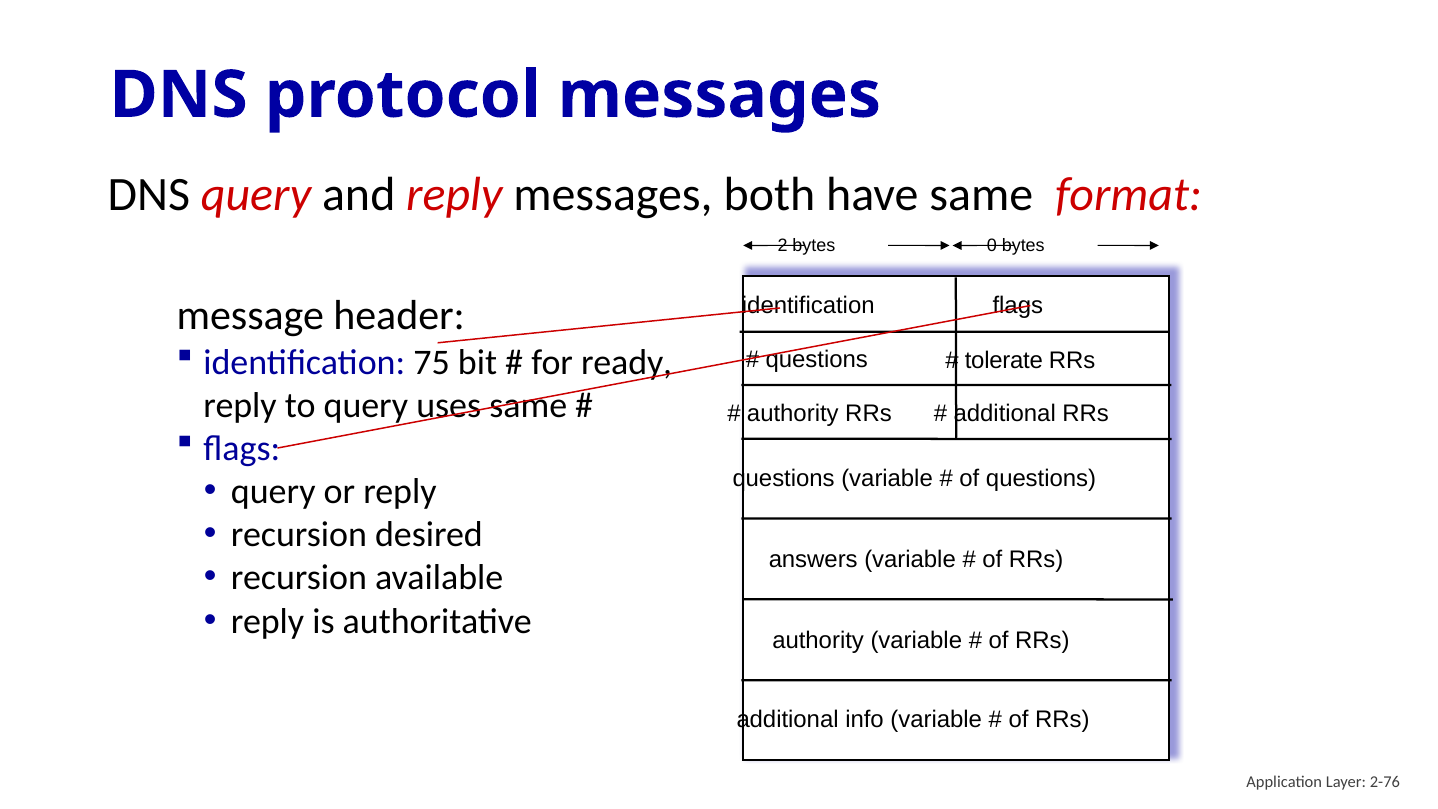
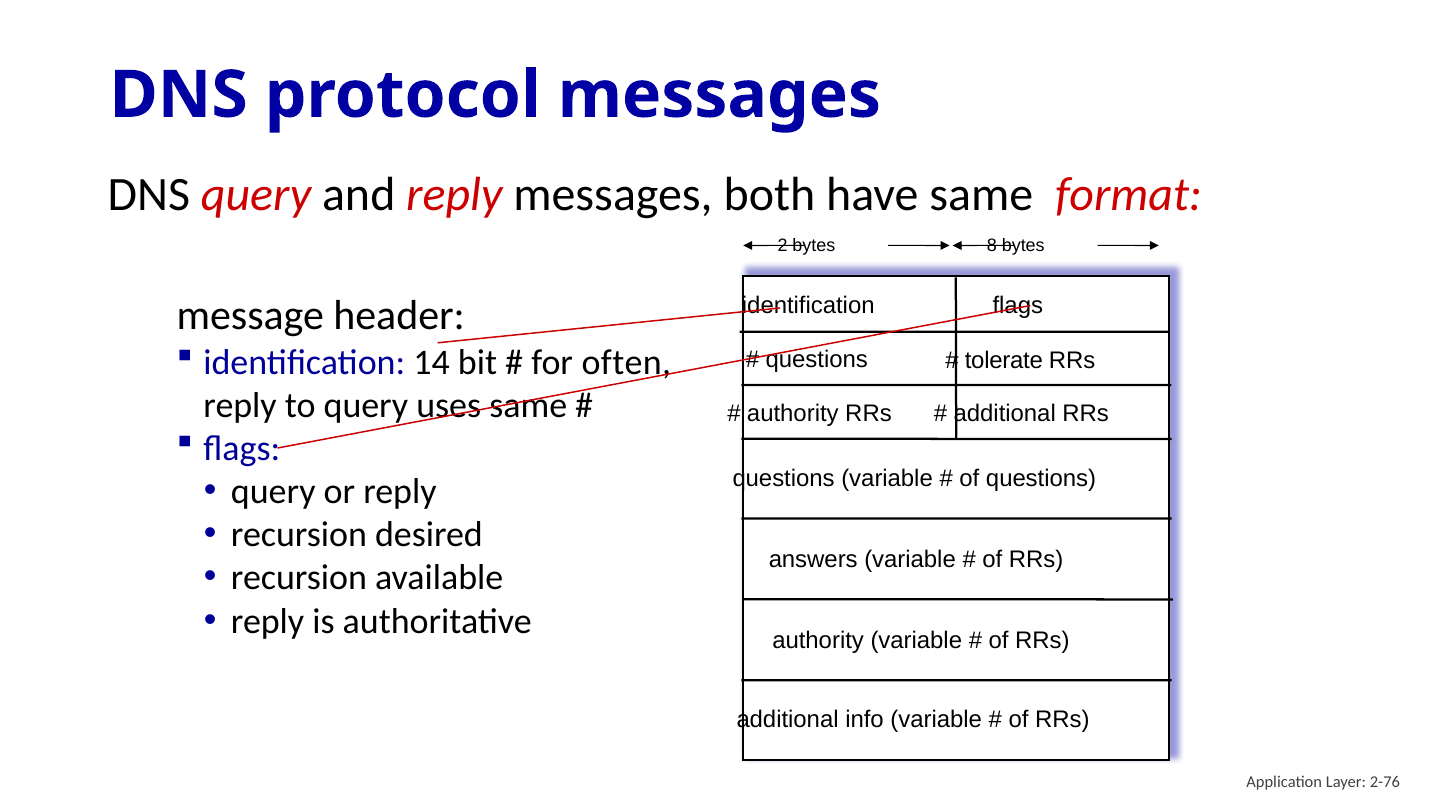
0: 0 -> 8 (992, 246)
75: 75 -> 14 (432, 362)
ready: ready -> often (626, 362)
